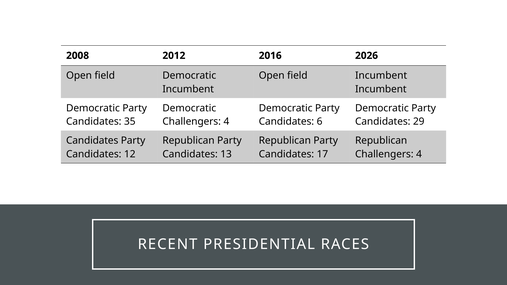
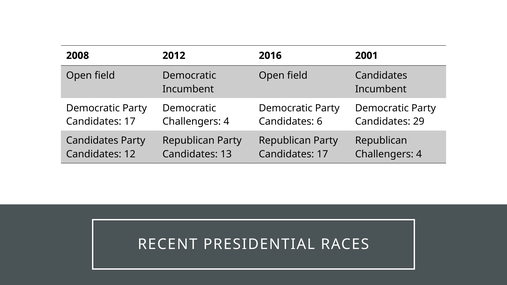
2026: 2026 -> 2001 (367, 56)
field Incumbent: Incumbent -> Candidates (381, 76)
35: 35 -> 17 (130, 122)
